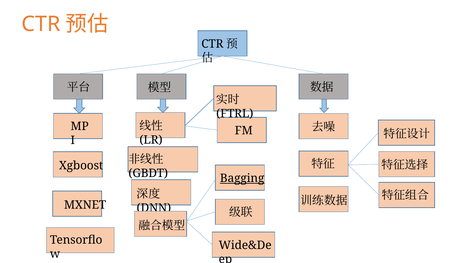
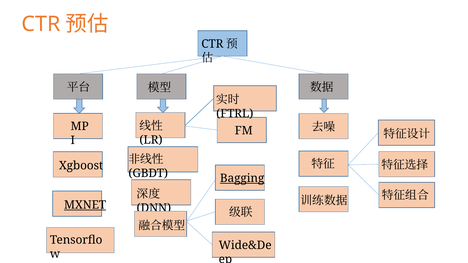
MXNET underline: none -> present (85, 205)
